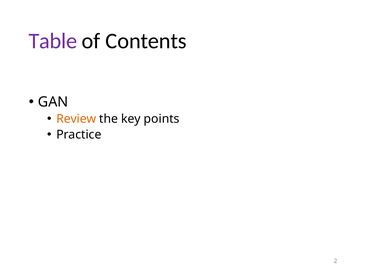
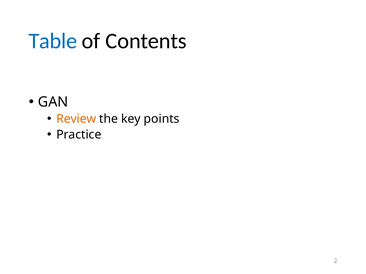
Table colour: purple -> blue (53, 41)
